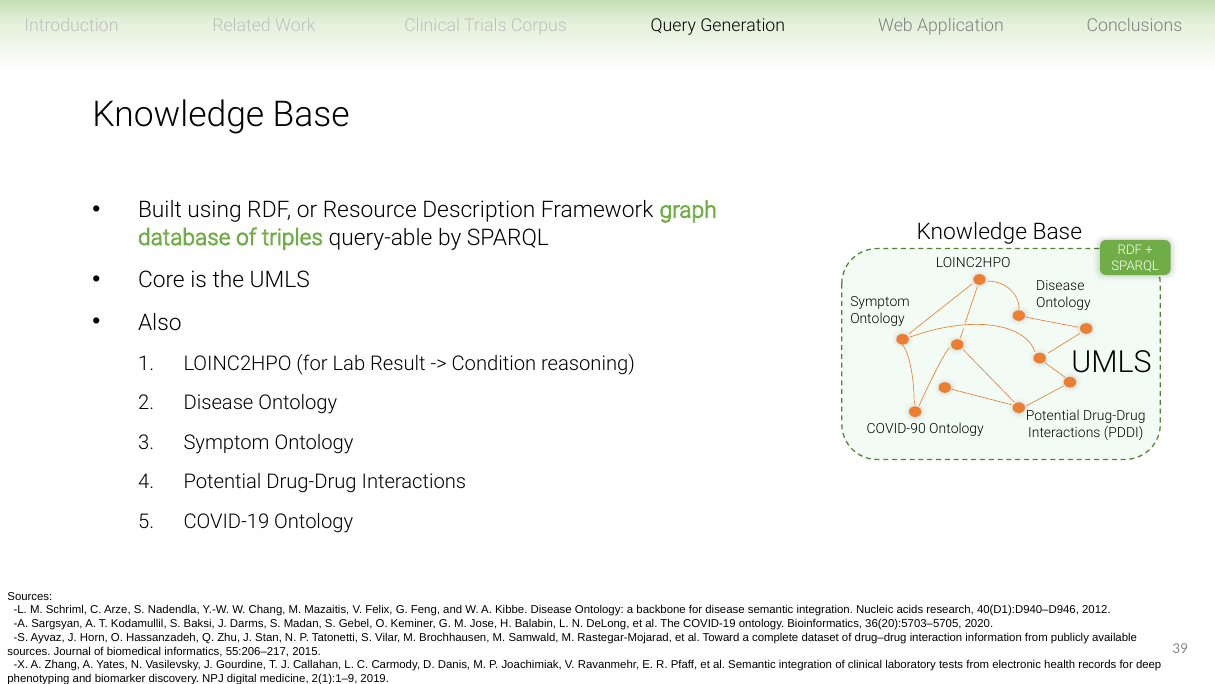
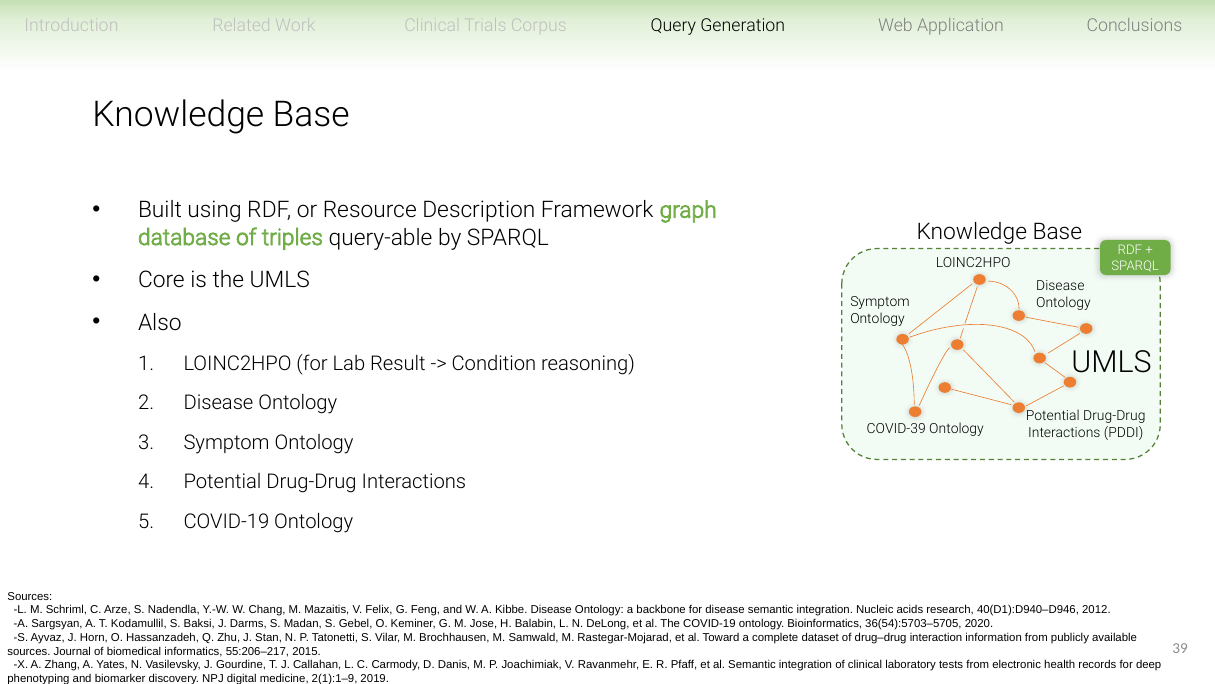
COVID-90: COVID-90 -> COVID-39 (896, 428)
36(20):5703–5705: 36(20):5703–5705 -> 36(54):5703–5705 (913, 623)
